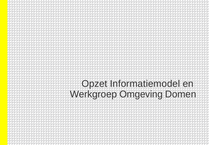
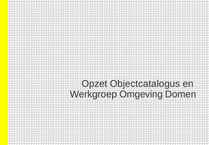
Informatiemodel: Informatiemodel -> Objectcatalogus (145, 84)
